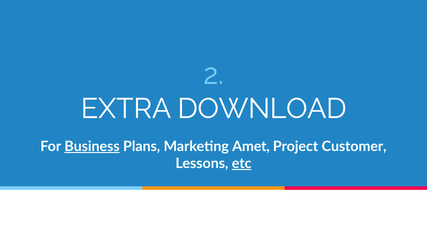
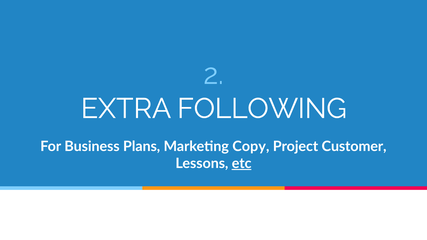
DOWNLOAD: DOWNLOAD -> FOLLOWING (262, 109)
Business underline: present -> none (92, 146)
Amet: Amet -> Copy (251, 146)
